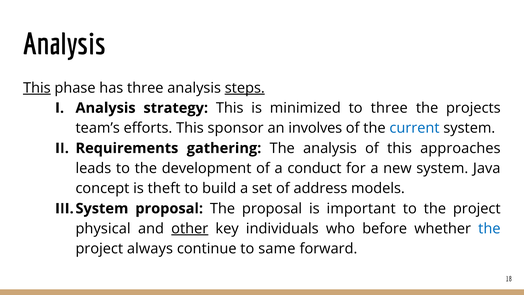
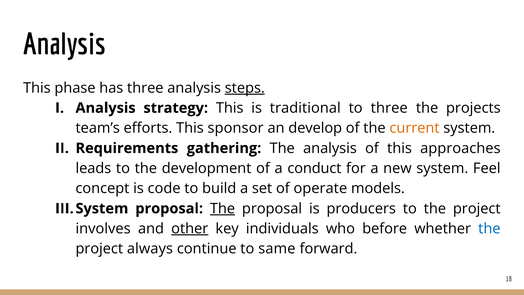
This underline: present -> none (37, 88)
minimized: minimized -> traditional (305, 108)
involves: involves -> develop (315, 128)
current colour: blue -> orange (415, 128)
Java: Java -> Feel (487, 168)
theft: theft -> code (164, 188)
address: address -> operate (320, 188)
The underline: none -> present (222, 208)
important: important -> producers (361, 208)
physical: physical -> involves (103, 228)
